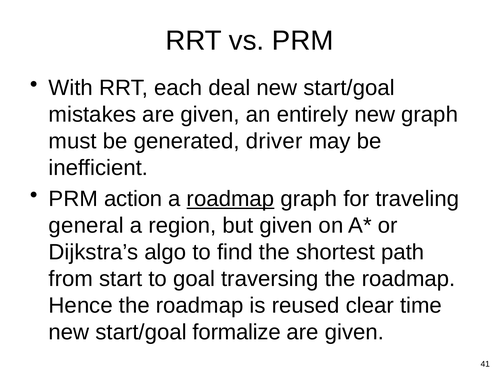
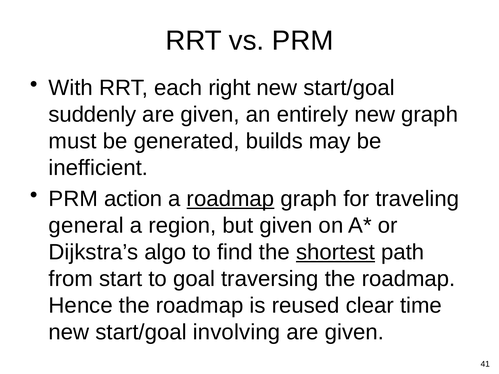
deal: deal -> right (230, 88)
mistakes: mistakes -> suddenly (93, 115)
driver: driver -> builds (274, 141)
shortest underline: none -> present (335, 252)
formalize: formalize -> involving (237, 332)
